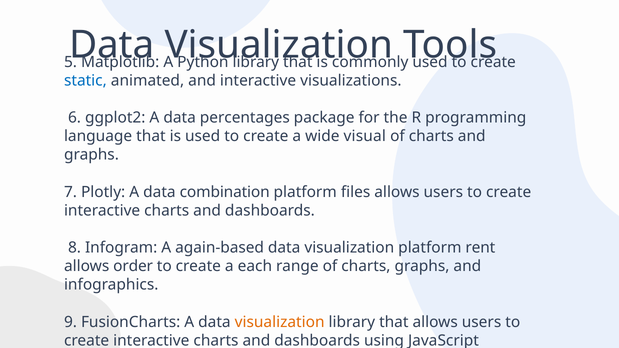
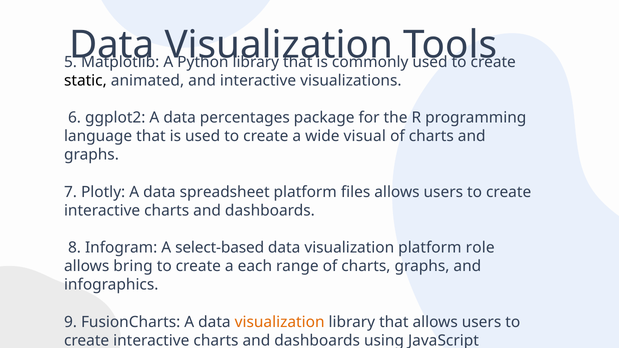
static colour: blue -> black (85, 81)
combination: combination -> spreadsheet (225, 192)
again-based: again-based -> select-based (220, 248)
rent: rent -> role (480, 248)
order: order -> bring (133, 266)
